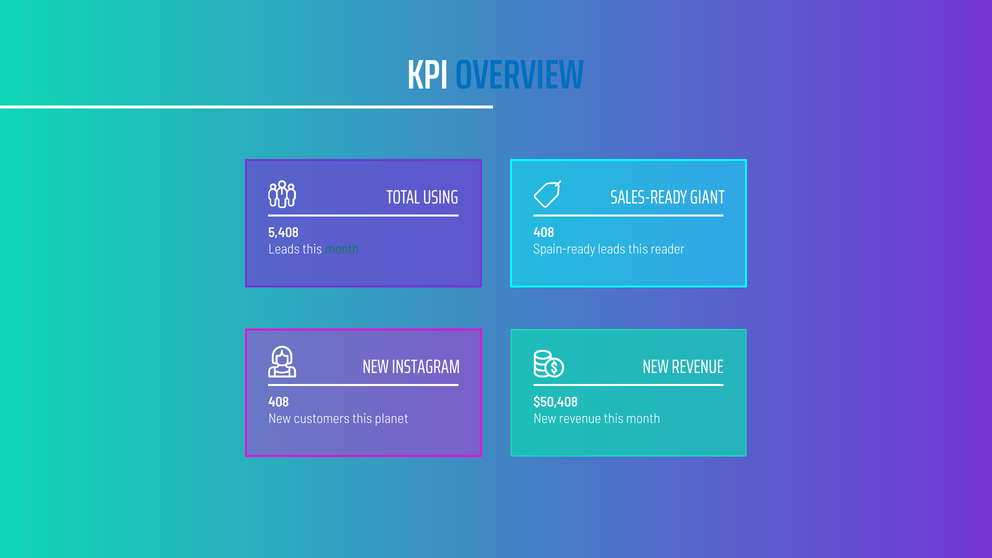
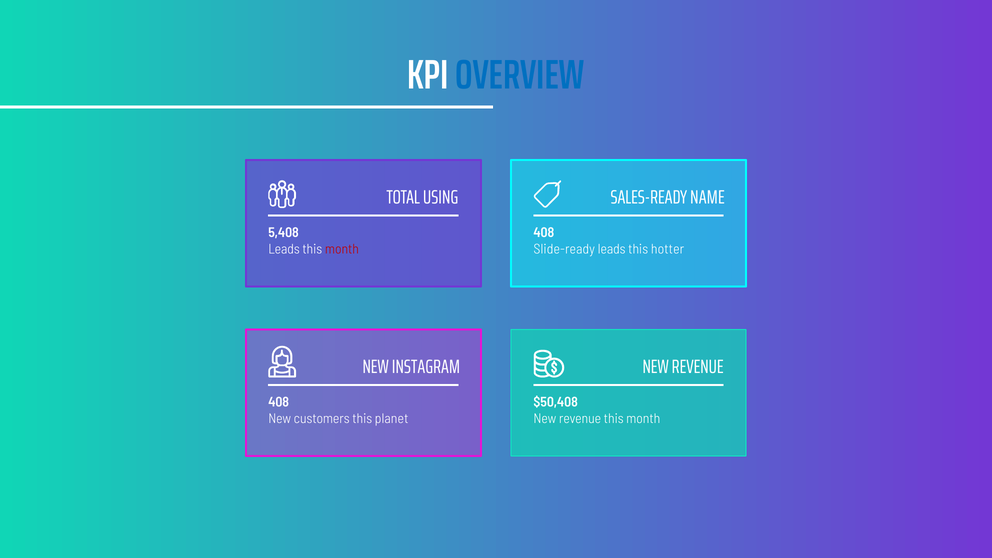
GIANT: GIANT -> NAME (707, 197)
month colour: green -> red (342, 249)
Spain-ready: Spain-ready -> Slide-ready (564, 249)
reader: reader -> hotter (668, 249)
